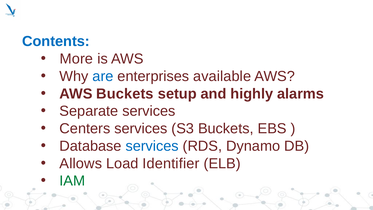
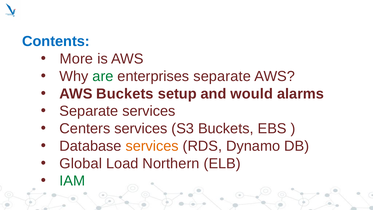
are colour: blue -> green (103, 76)
enterprises available: available -> separate (222, 76)
highly: highly -> would (252, 94)
services colour: blue -> orange (152, 146)
Allows: Allows -> Global (81, 163)
Identifier: Identifier -> Northern (171, 163)
